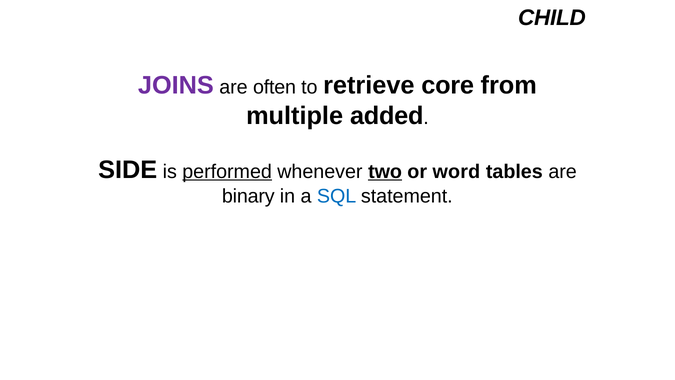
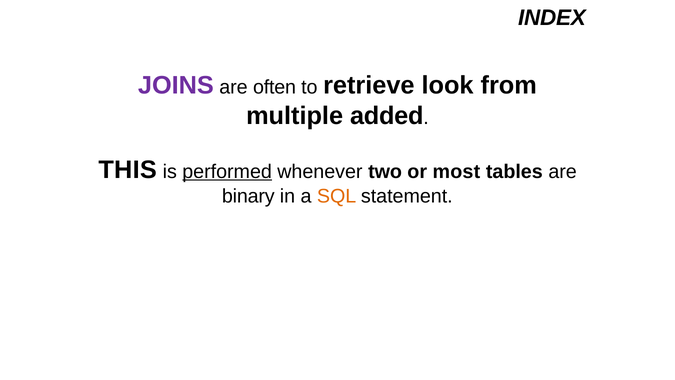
CHILD: CHILD -> INDEX (552, 18)
core: core -> look (448, 85)
SIDE: SIDE -> THIS (128, 170)
two underline: present -> none (385, 172)
word: word -> most (456, 172)
SQL colour: blue -> orange (337, 196)
